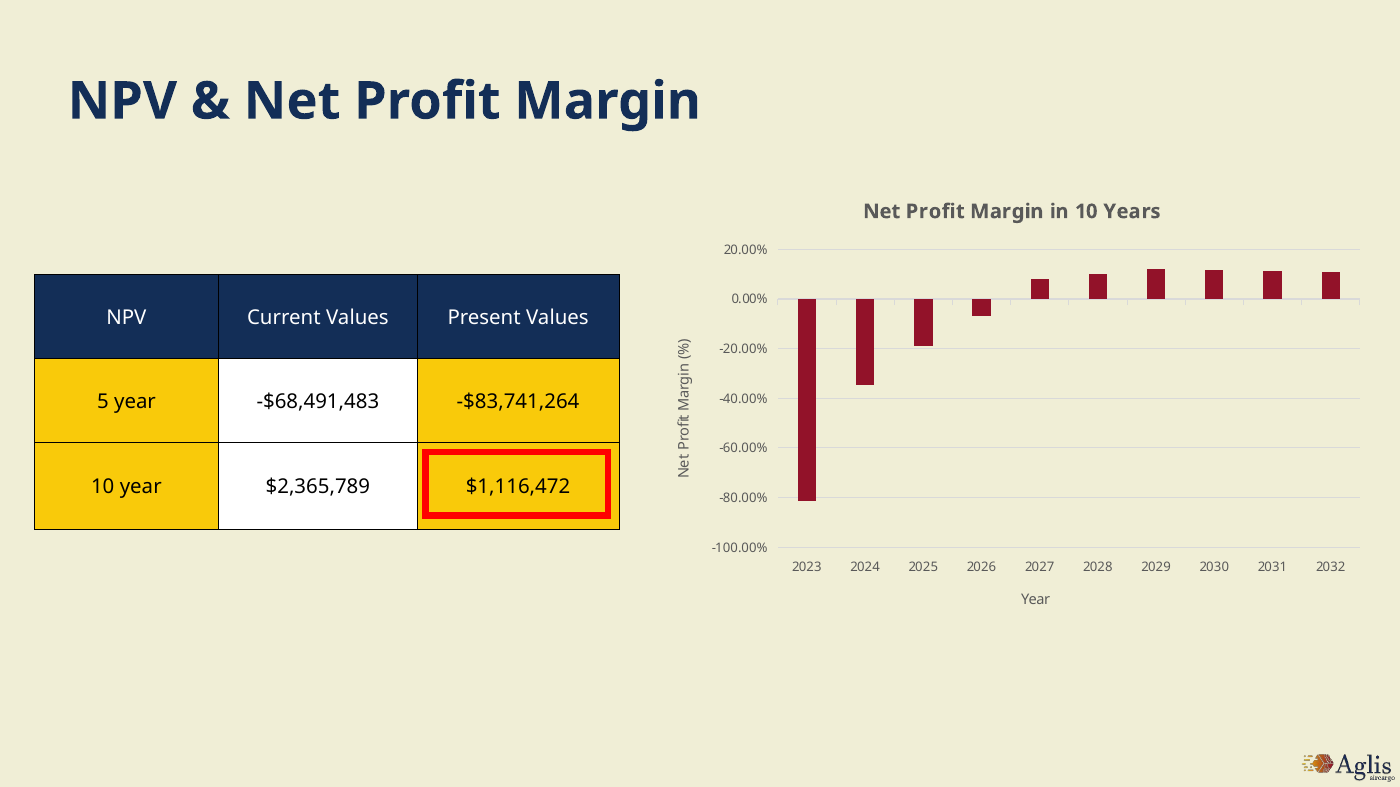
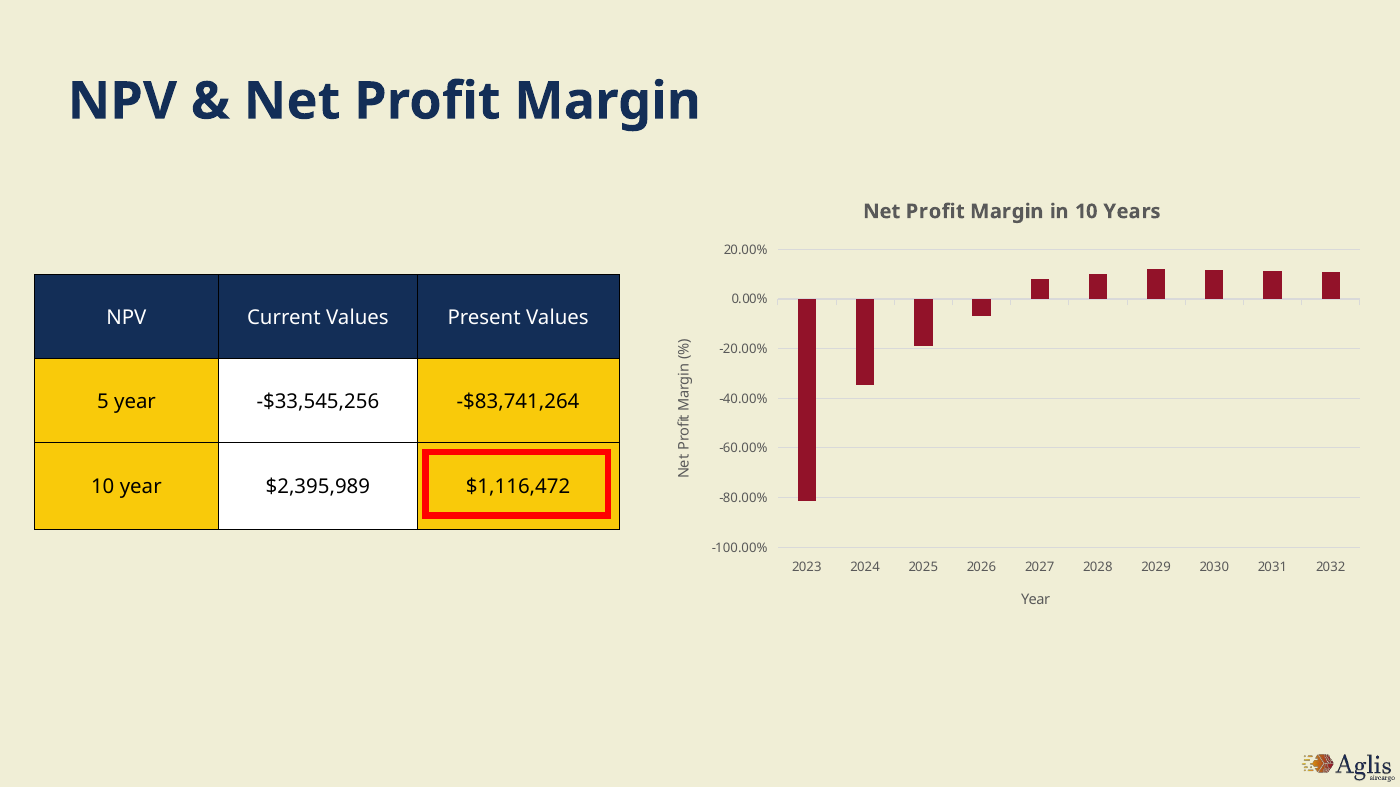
-$68,491,483: -$68,491,483 -> -$33,545,256 (318, 402)
$2,365,789: $2,365,789 -> $2,395,989 (318, 487)
